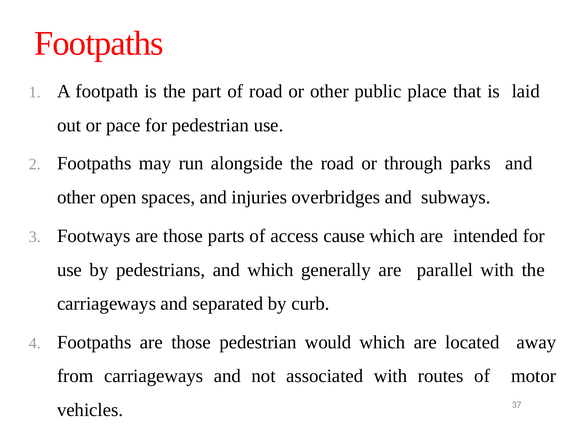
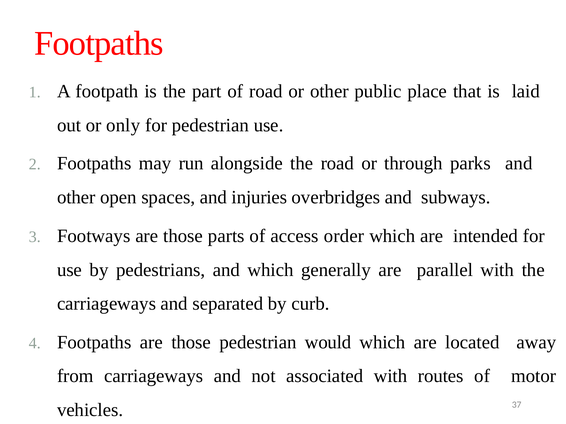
pace: pace -> only (123, 125)
cause: cause -> order (344, 236)
